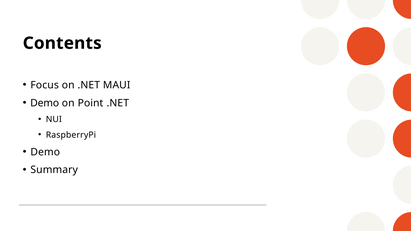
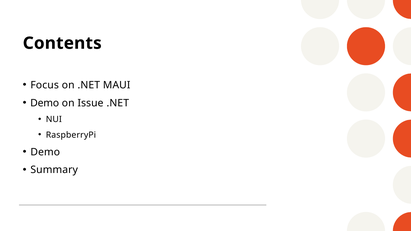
Point: Point -> Issue (90, 103)
